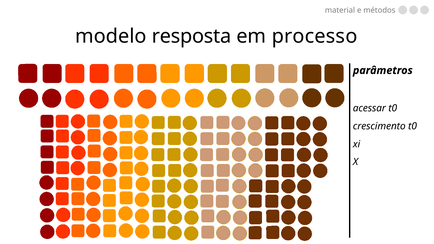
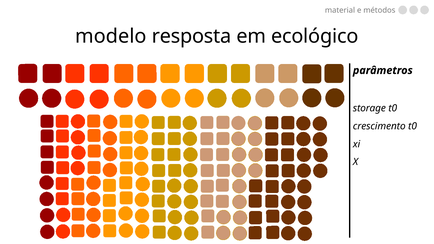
processo: processo -> ecológico (315, 36)
acessar: acessar -> storage (369, 108)
